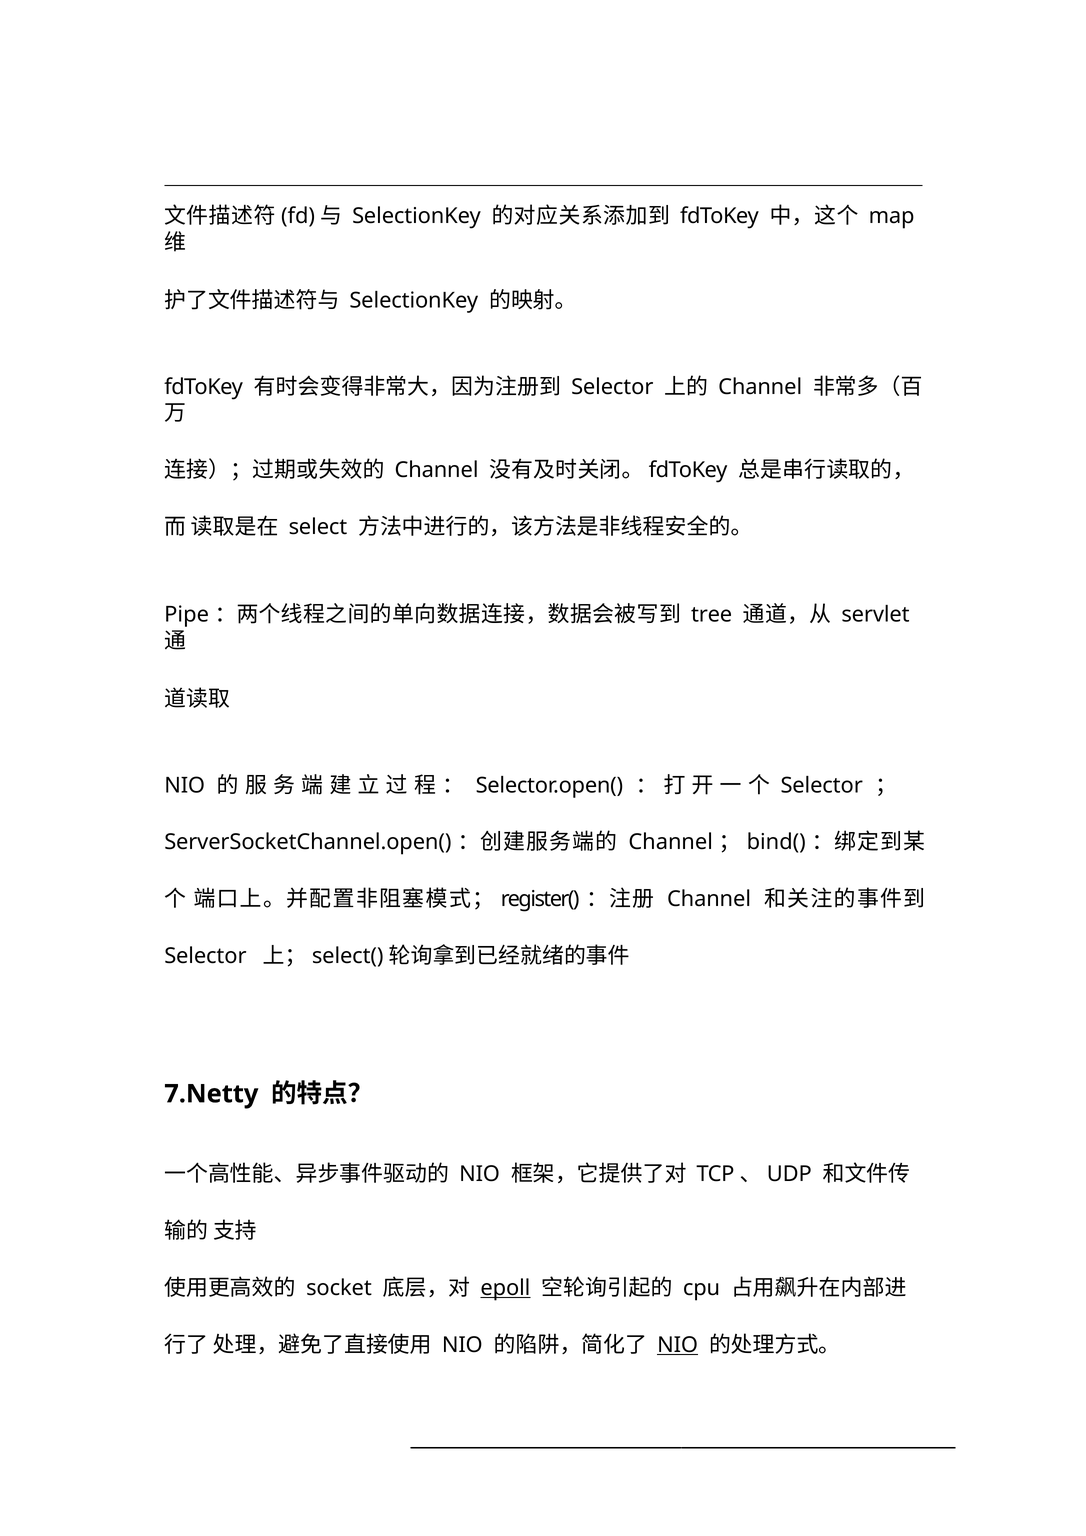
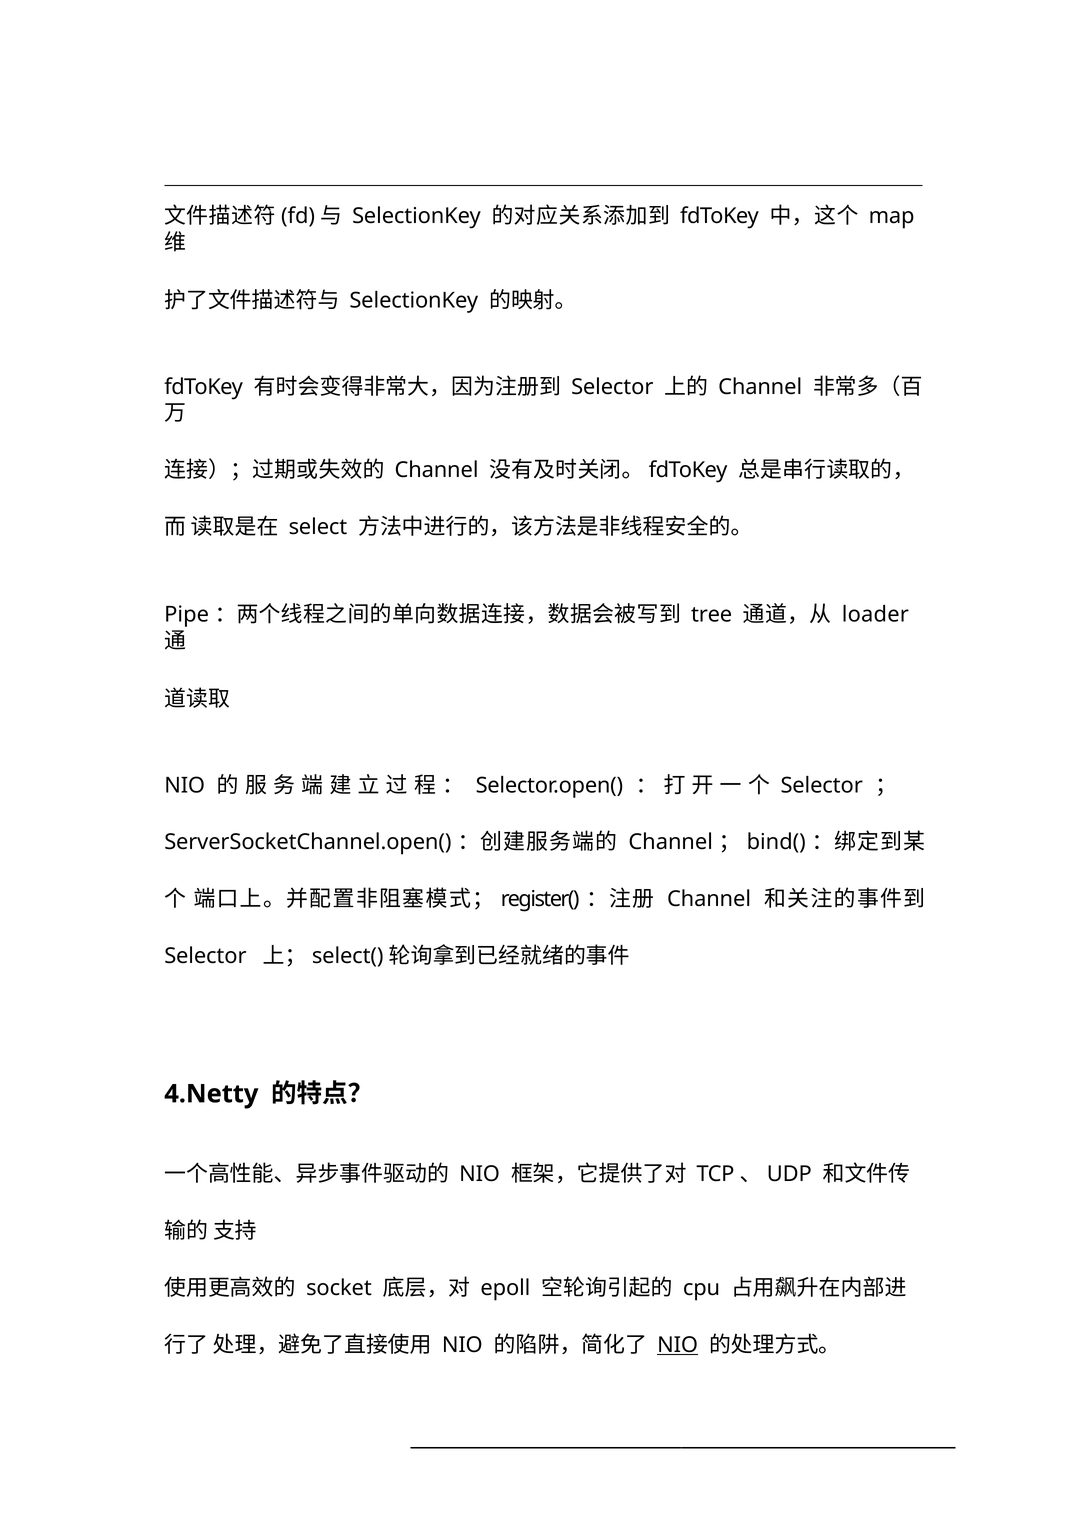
servlet: servlet -> loader (875, 615)
7.Netty: 7.Netty -> 4.Netty (211, 1094)
epoll underline: present -> none (505, 1289)
